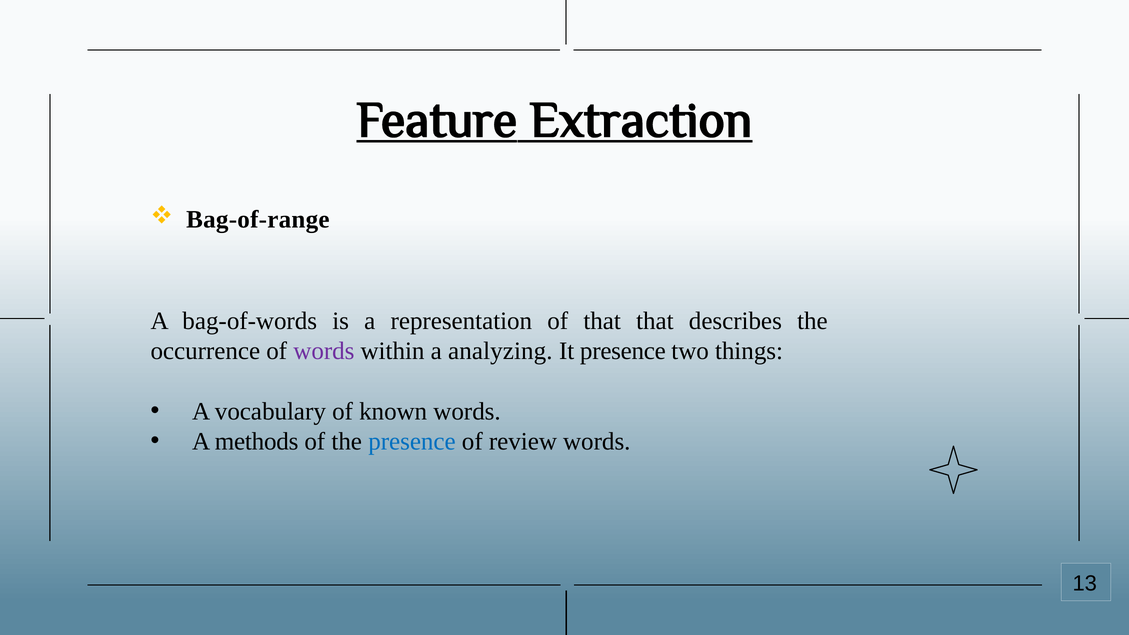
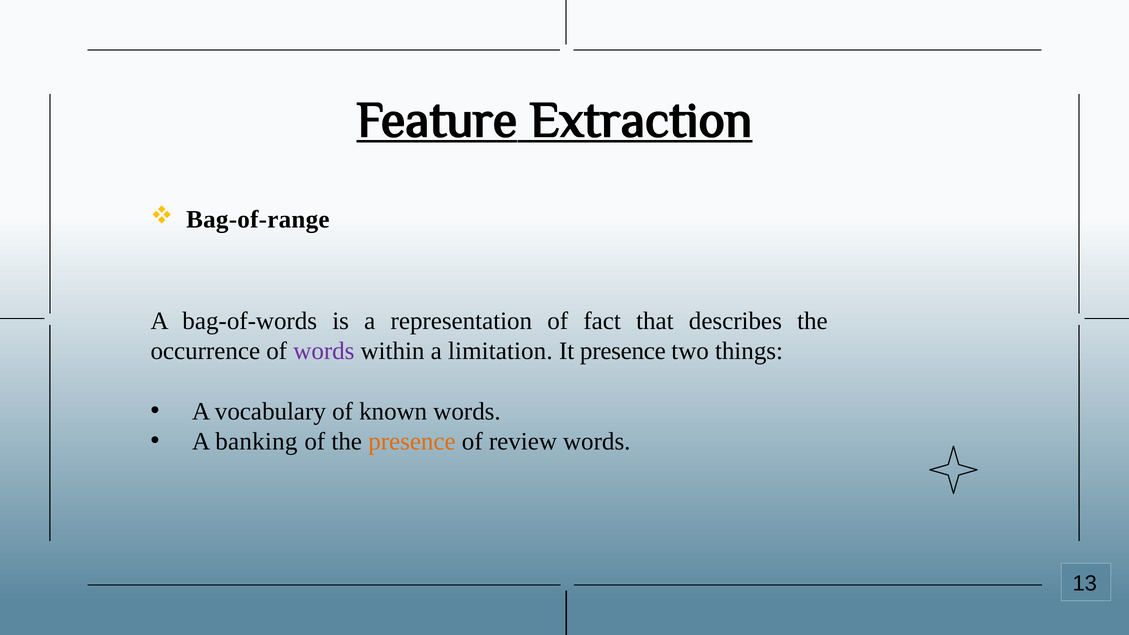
of that: that -> fact (602, 321)
analyzing: analyzing -> limitation (500, 351)
methods: methods -> banking (256, 442)
presence colour: blue -> orange (412, 442)
